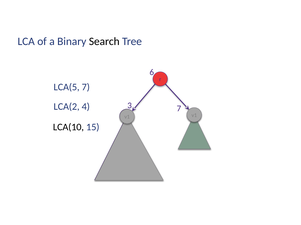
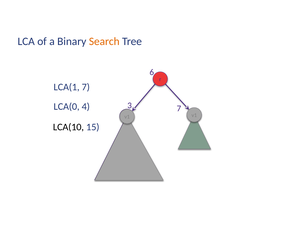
Search colour: black -> orange (104, 41)
LCA(5: LCA(5 -> LCA(1 (67, 87)
LCA(2: LCA(2 -> LCA(0 (67, 107)
